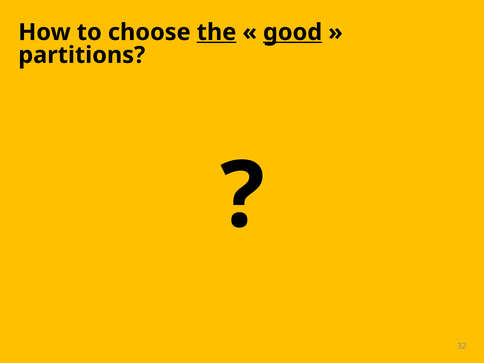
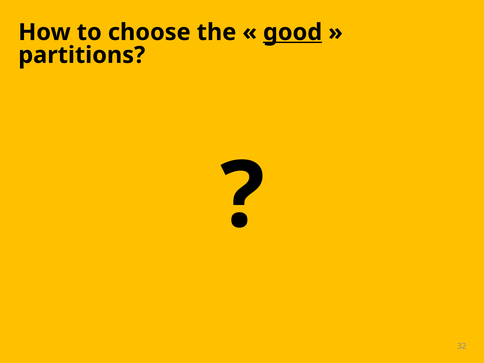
the underline: present -> none (217, 32)
